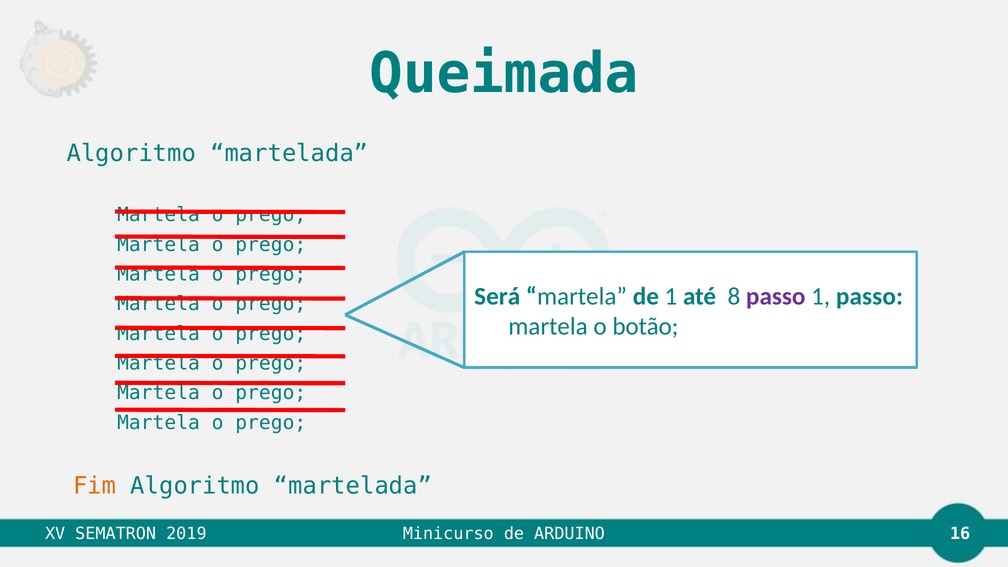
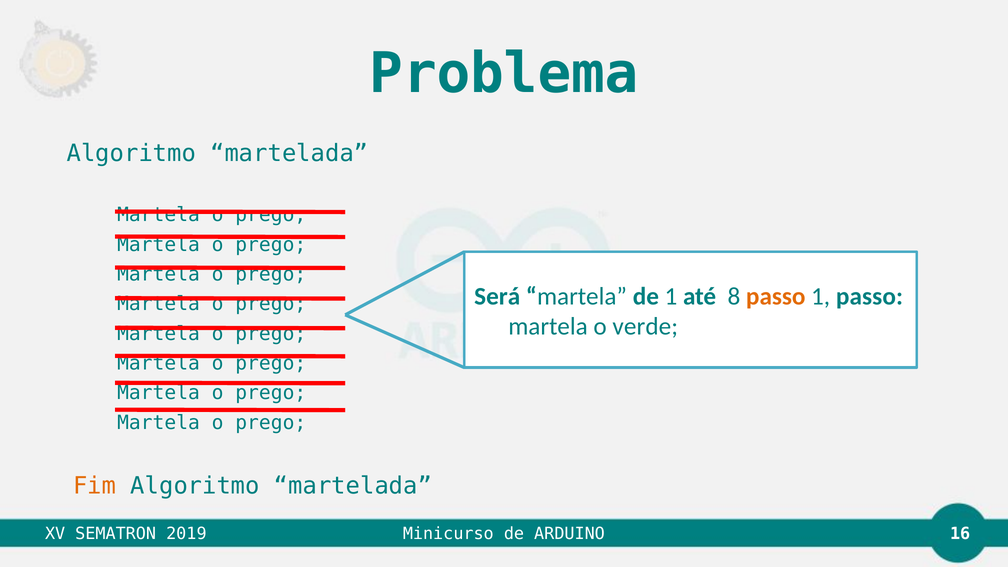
Queimada: Queimada -> Problema (504, 74)
passo colour: purple -> orange (776, 296)
botão: botão -> verde (645, 327)
